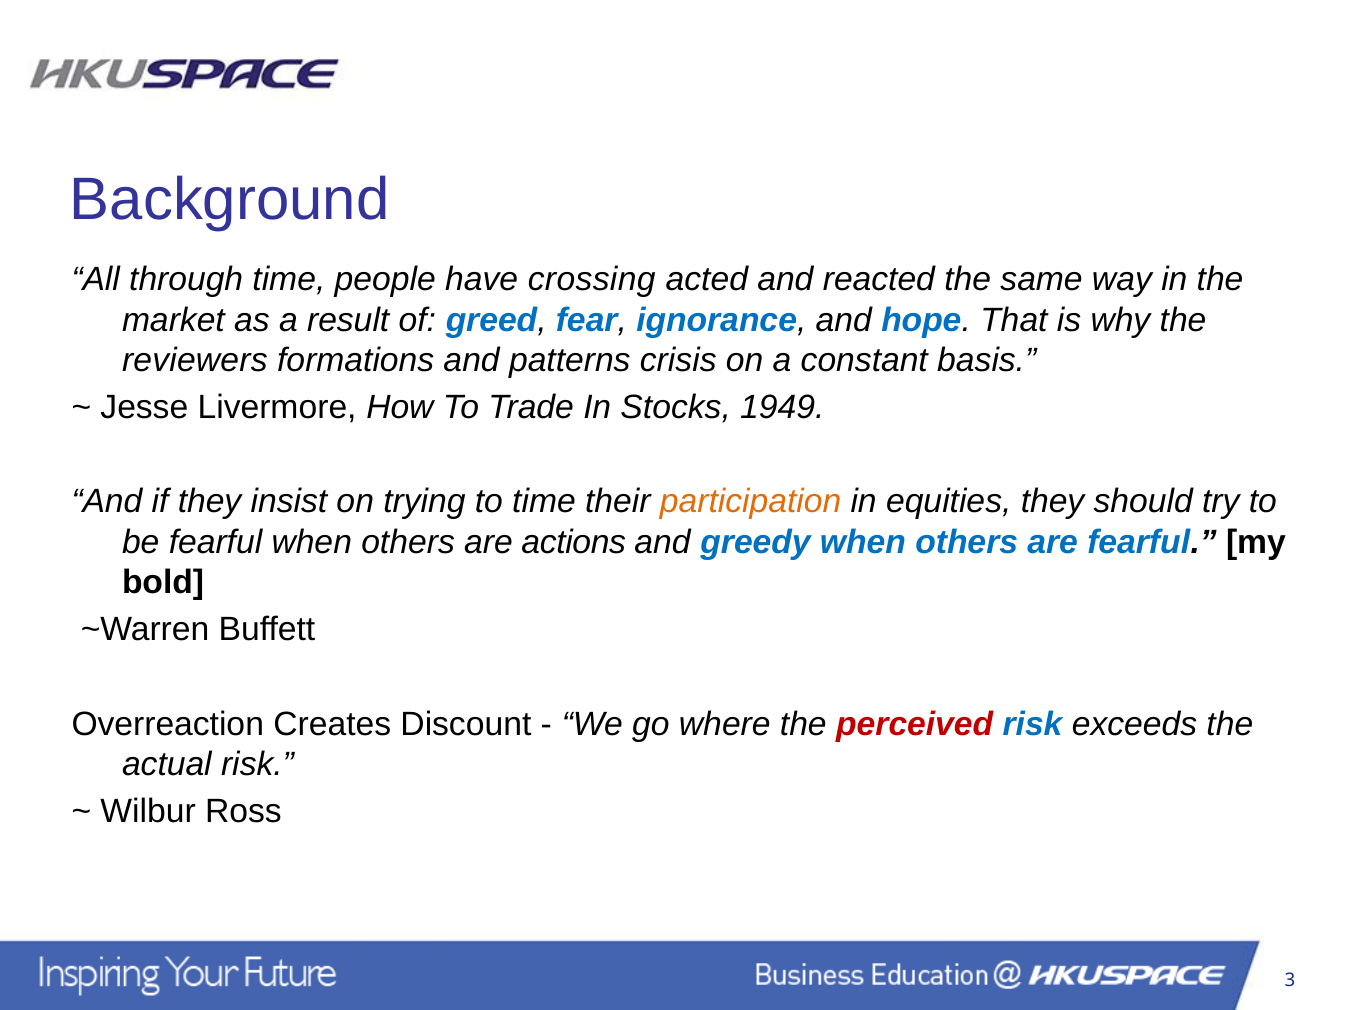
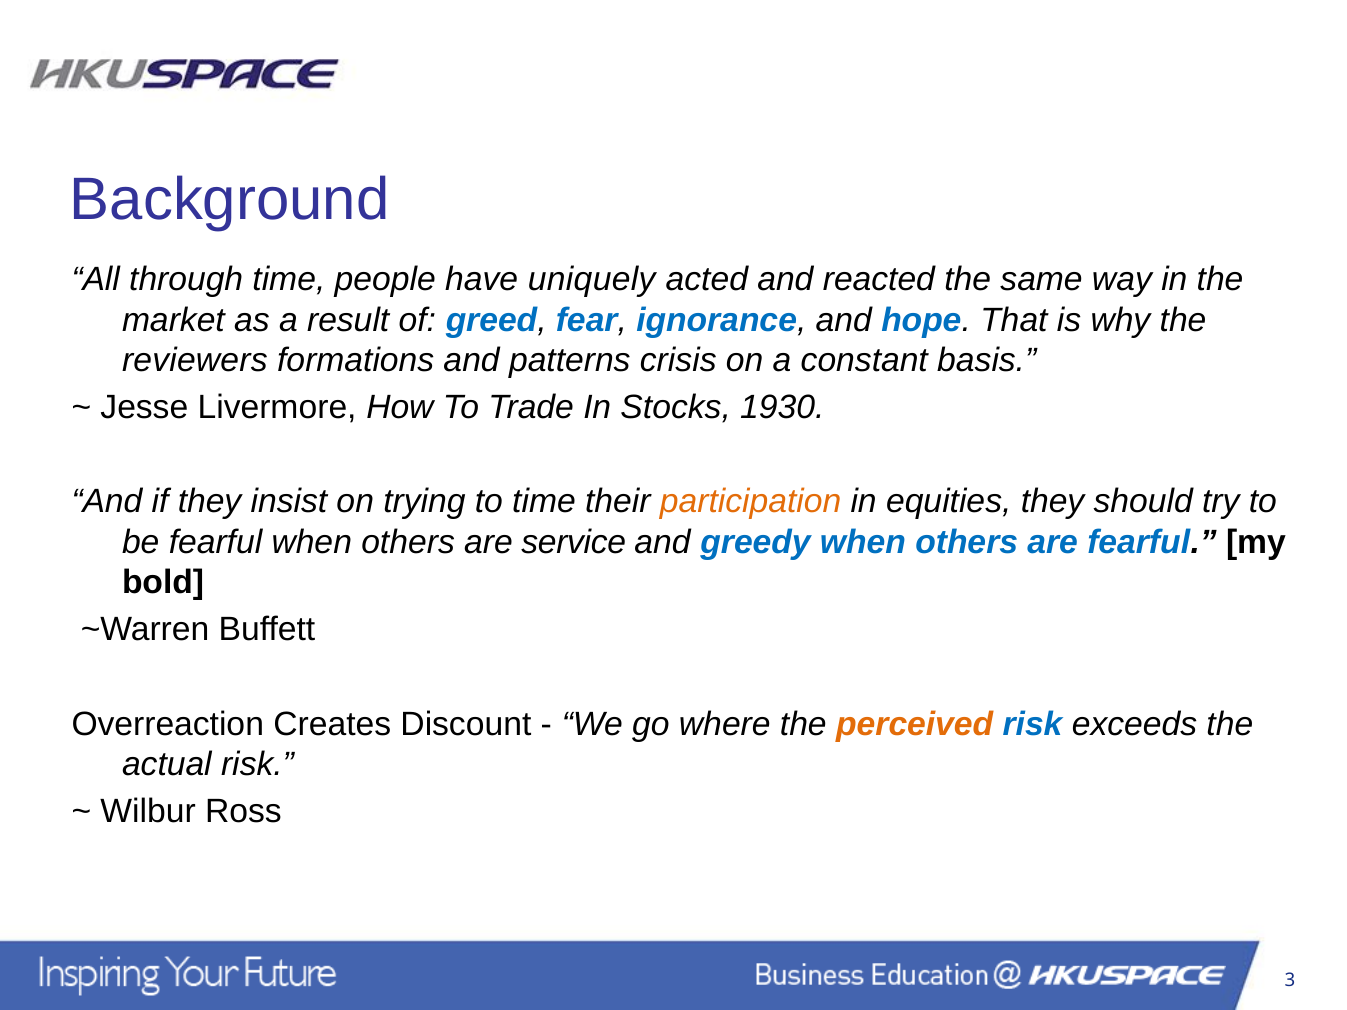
crossing: crossing -> uniquely (592, 280)
1949: 1949 -> 1930 (782, 408)
actions: actions -> service (574, 542)
perceived colour: red -> orange (915, 724)
